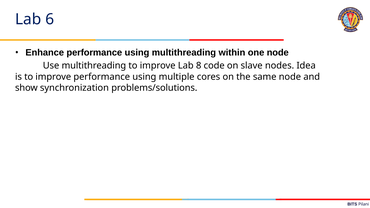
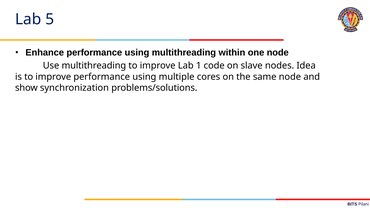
6: 6 -> 5 (50, 19)
8: 8 -> 1 (199, 66)
